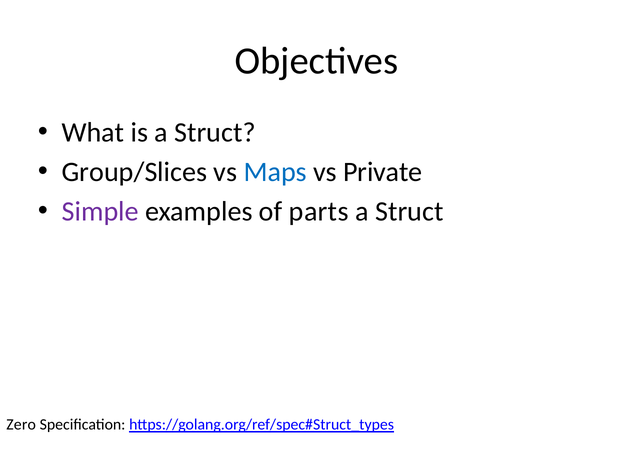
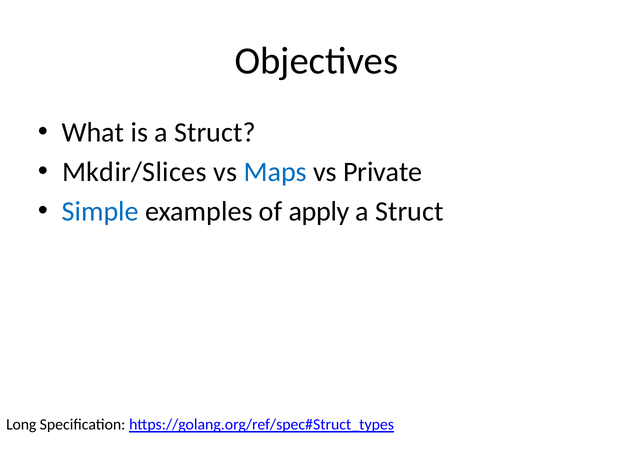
Group/Slices: Group/Slices -> Mkdir/Slices (134, 172)
Simple colour: purple -> blue (100, 212)
parts: parts -> apply (319, 212)
Zero: Zero -> Long (21, 425)
